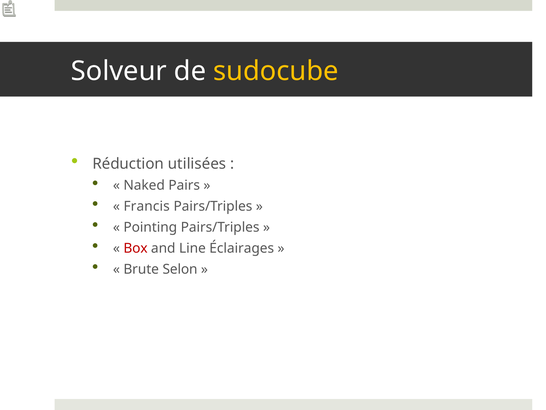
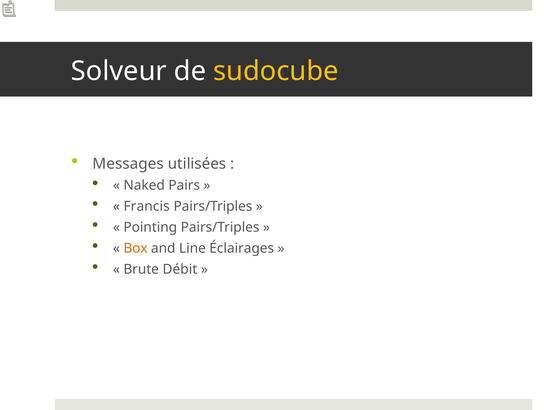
Réduction: Réduction -> Messages (128, 163)
Box colour: red -> orange (136, 248)
Selon: Selon -> Débit (180, 269)
